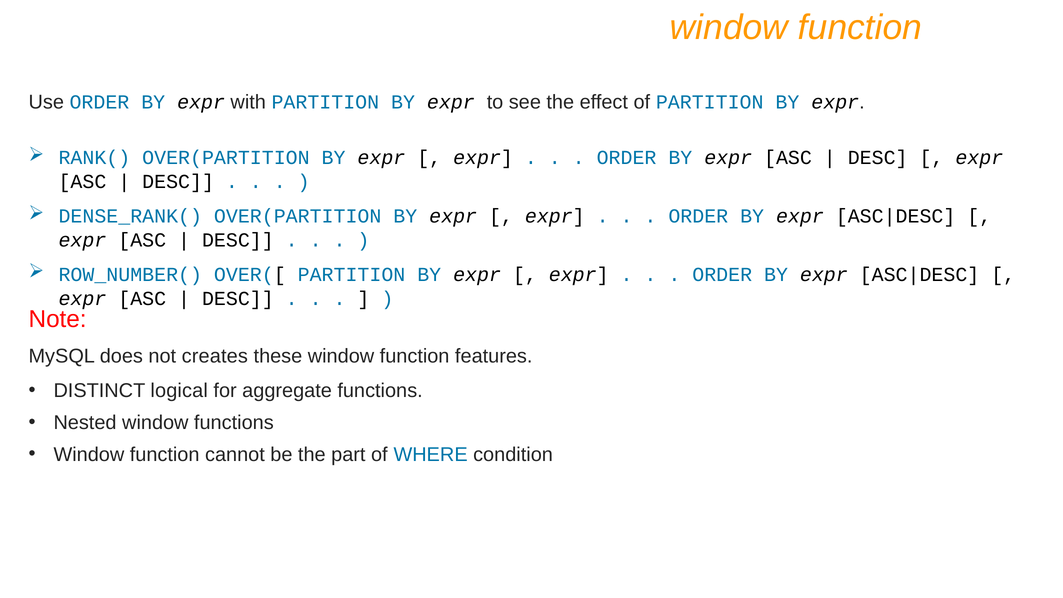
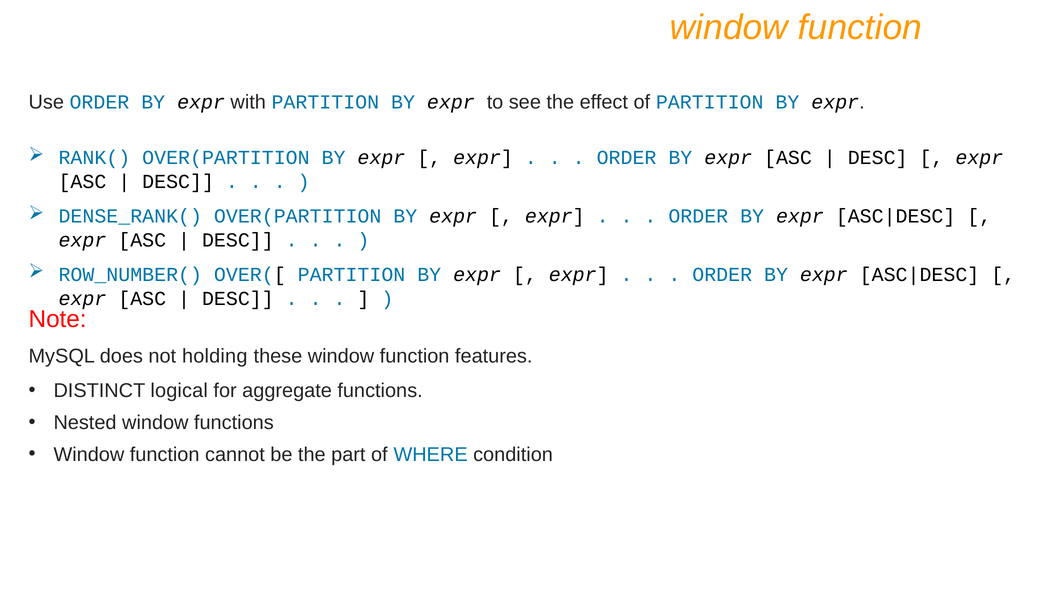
creates: creates -> holding (215, 356)
